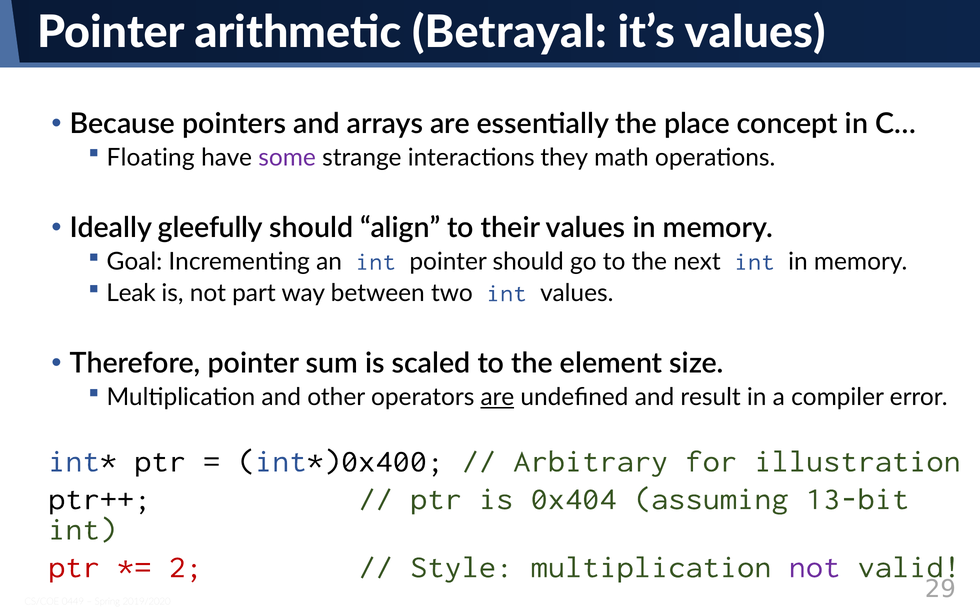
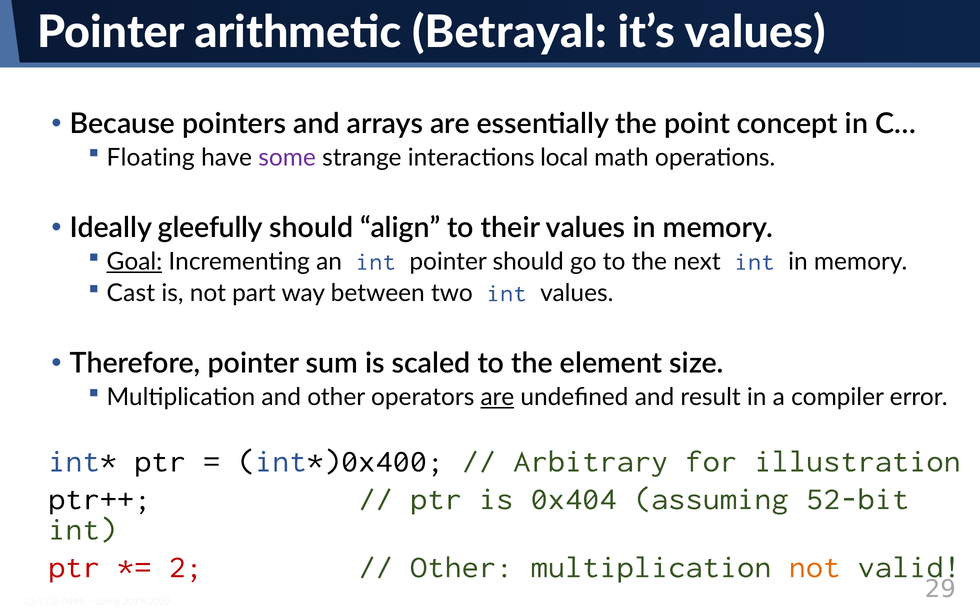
place: place -> point (697, 124)
they: they -> local (564, 158)
Goal underline: none -> present (134, 262)
Leak: Leak -> Cast (131, 293)
13-bit: 13-bit -> 52-bit (858, 499)
Style: Style -> Other (462, 567)
not colour: purple -> orange (815, 567)
